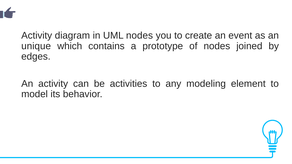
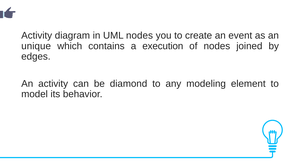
prototype: prototype -> execution (163, 46)
activities: activities -> diamond (129, 84)
